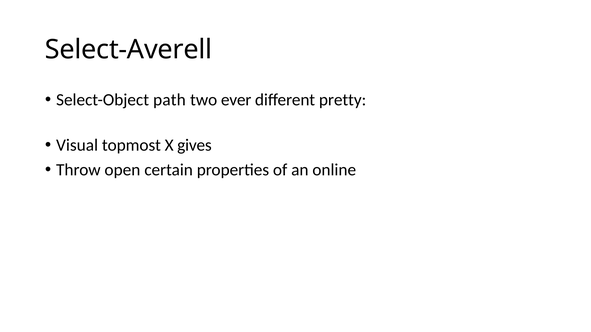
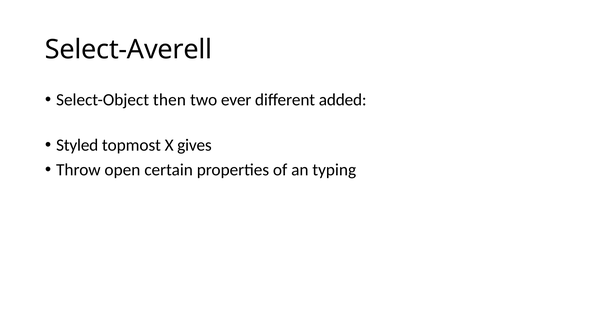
path: path -> then (169, 100)
pretty: pretty -> added (343, 100)
Visual: Visual -> Styled (77, 145)
online: online -> typing (334, 170)
